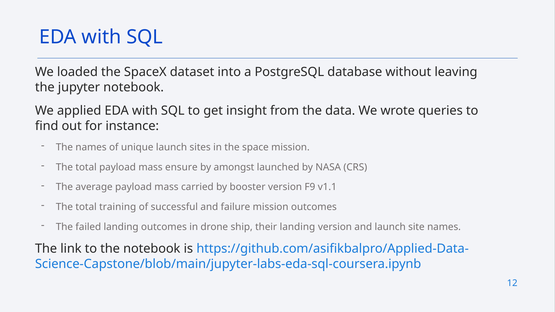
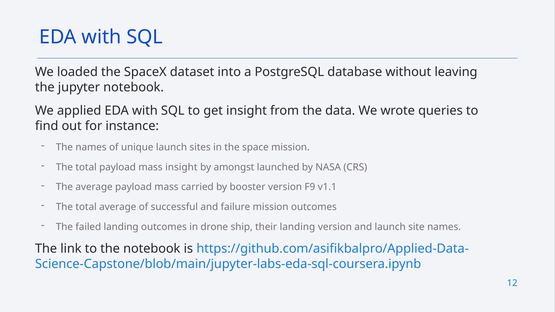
mass ensure: ensure -> insight (181, 167)
total training: training -> average (118, 207)
